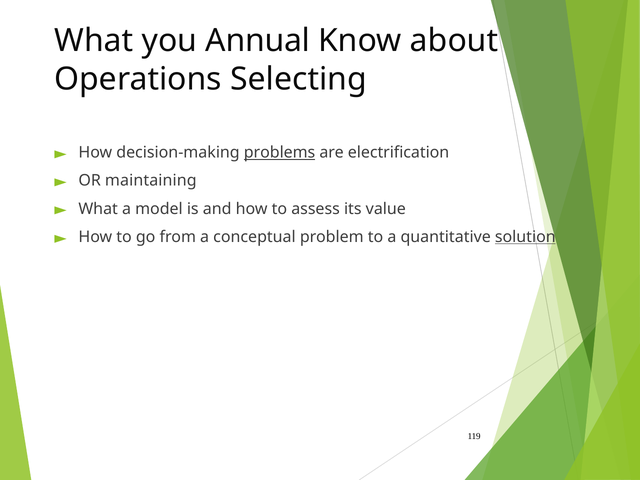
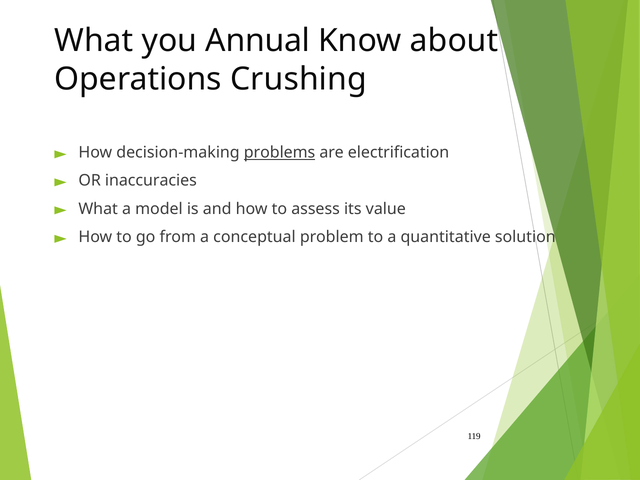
Selecting: Selecting -> Crushing (299, 79)
maintaining: maintaining -> inaccuracies (151, 181)
solution underline: present -> none (525, 237)
